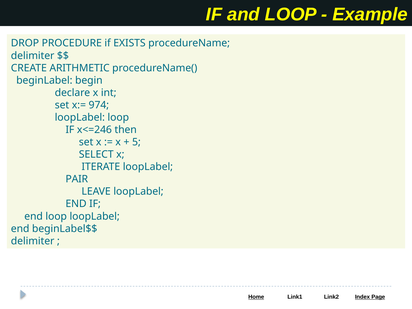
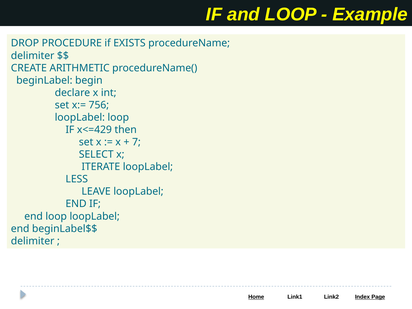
974: 974 -> 756 (99, 105)
x<=246: x<=246 -> x<=429 (94, 130)
5: 5 -> 7 (136, 142)
PAIR: PAIR -> LESS (77, 179)
